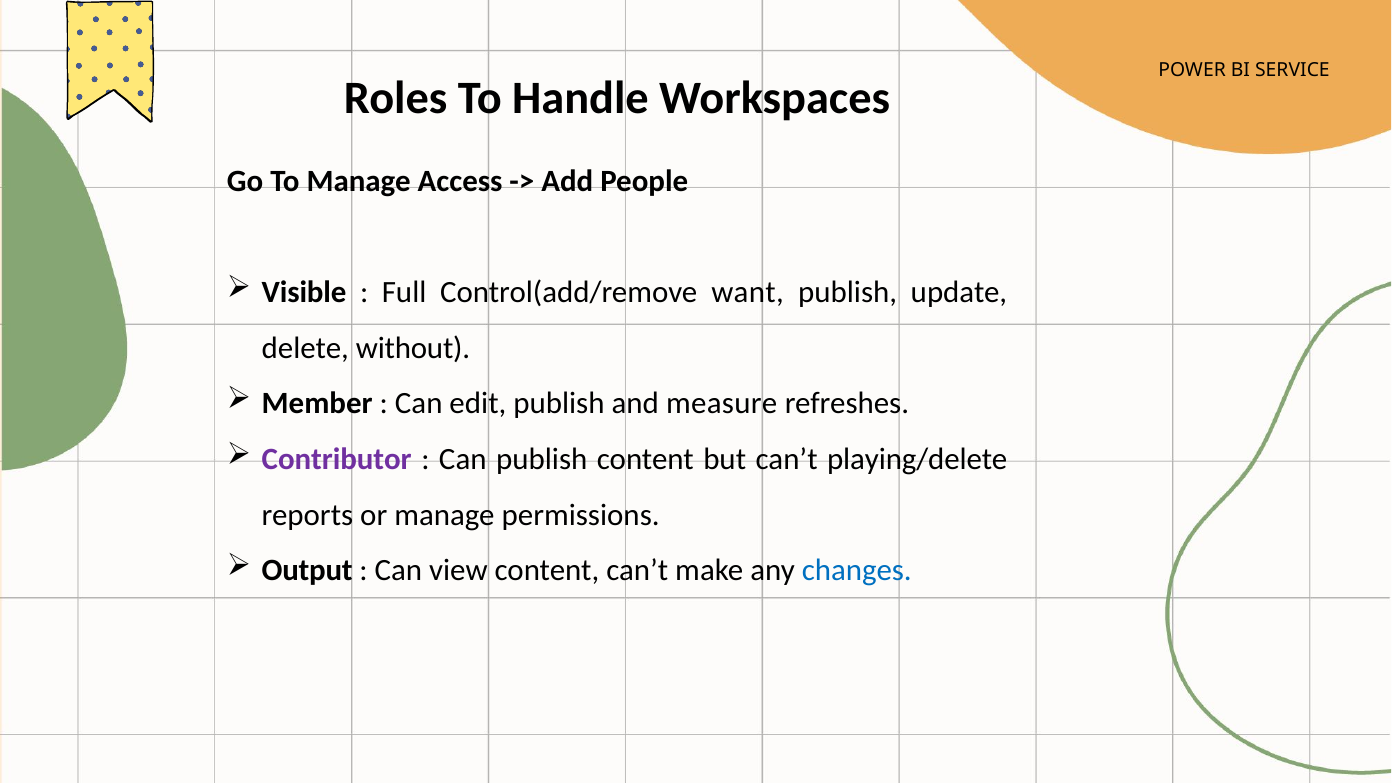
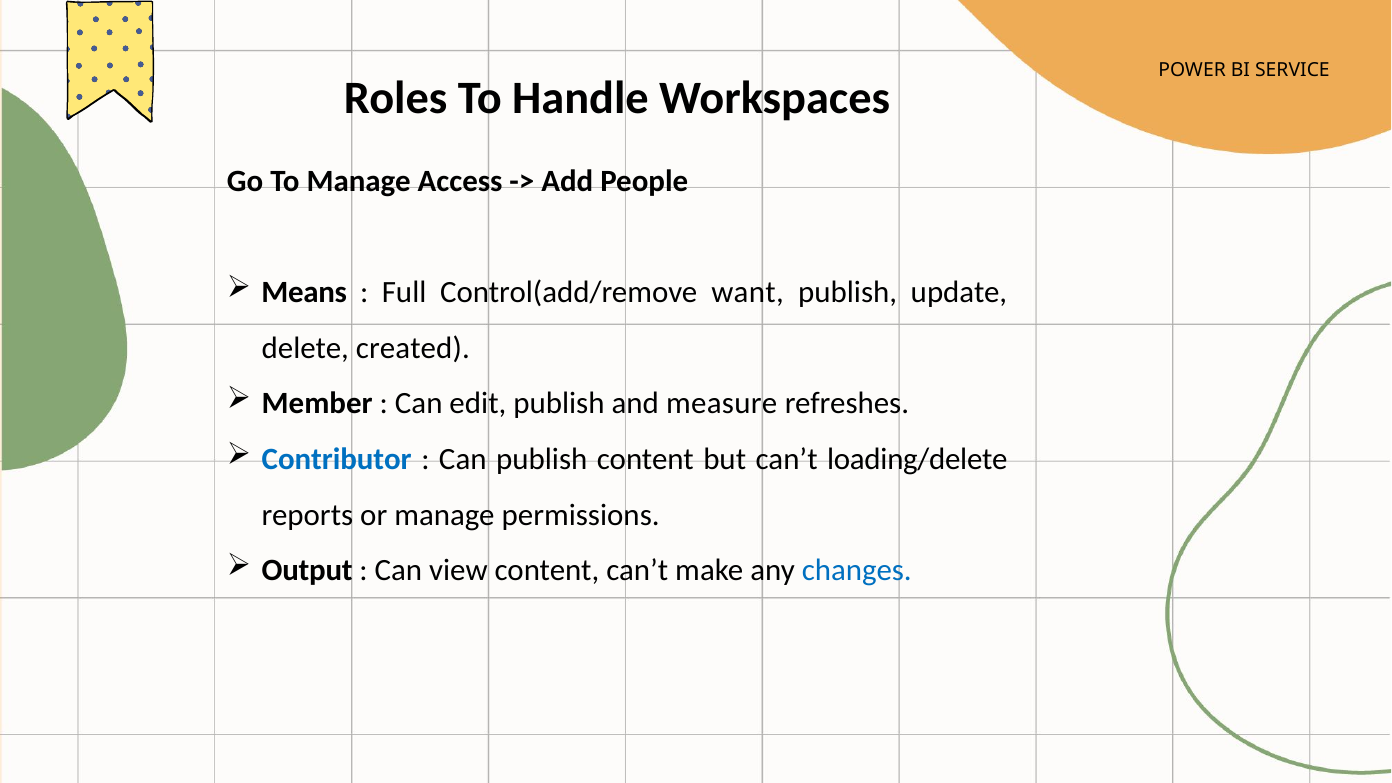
Visible: Visible -> Means (304, 292)
without: without -> created (413, 348)
Contributor colour: purple -> blue (337, 459)
playing/delete: playing/delete -> loading/delete (917, 459)
